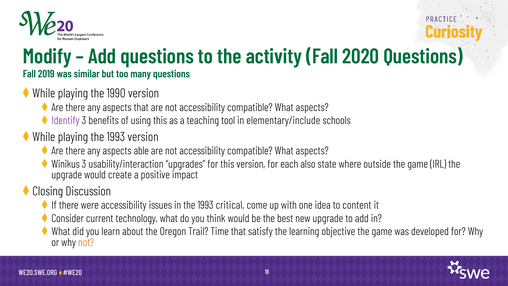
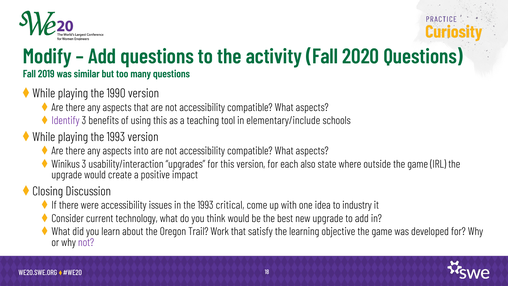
able: able -> into (141, 151)
content: content -> industry (357, 205)
Time: Time -> Work (220, 231)
not colour: orange -> purple (86, 242)
